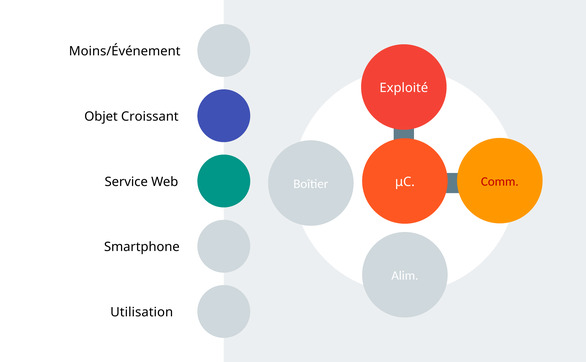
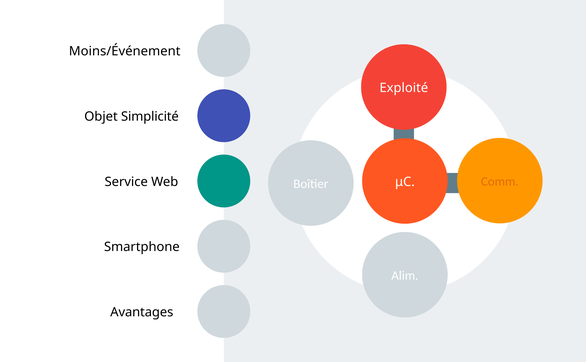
Croissant: Croissant -> Simplicité (150, 117)
Comm colour: red -> orange (500, 182)
Utilisation: Utilisation -> Avantages (142, 312)
